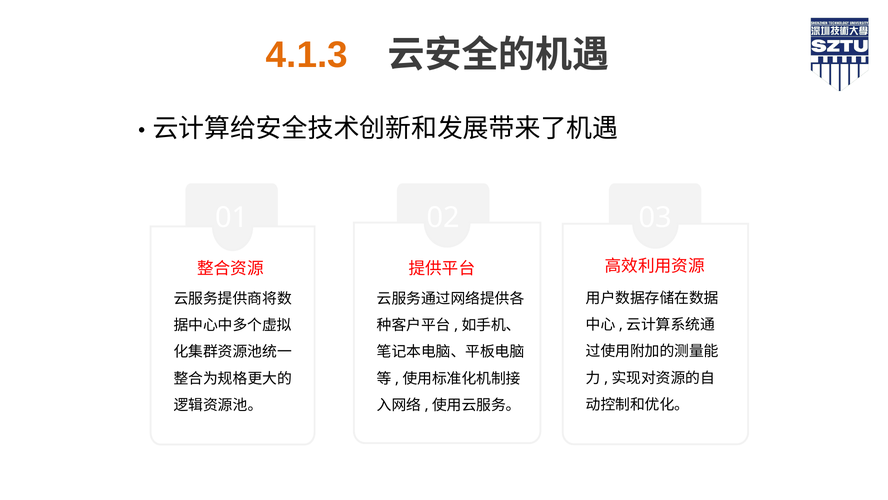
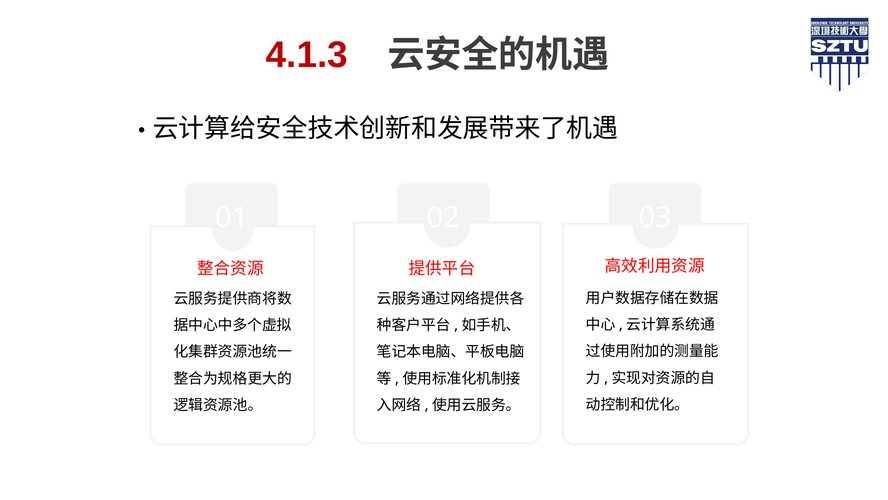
4.1.3 colour: orange -> red (307, 55)
